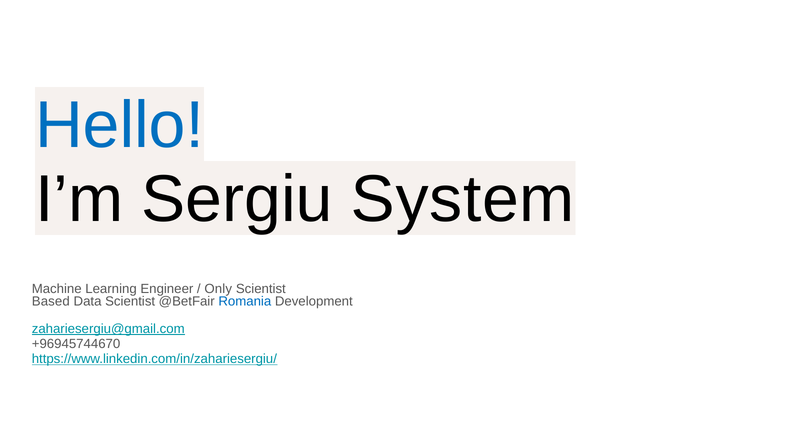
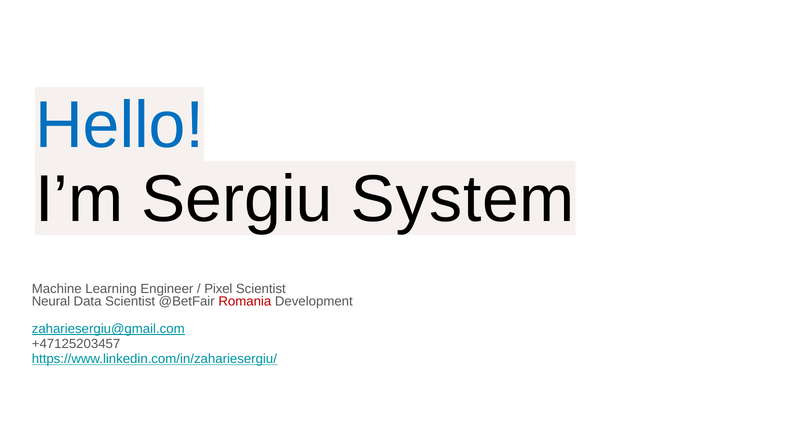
Only: Only -> Pixel (218, 289)
Based: Based -> Neural (51, 301)
Romania colour: blue -> red (245, 301)
+96945744670: +96945744670 -> +47125203457 (76, 344)
